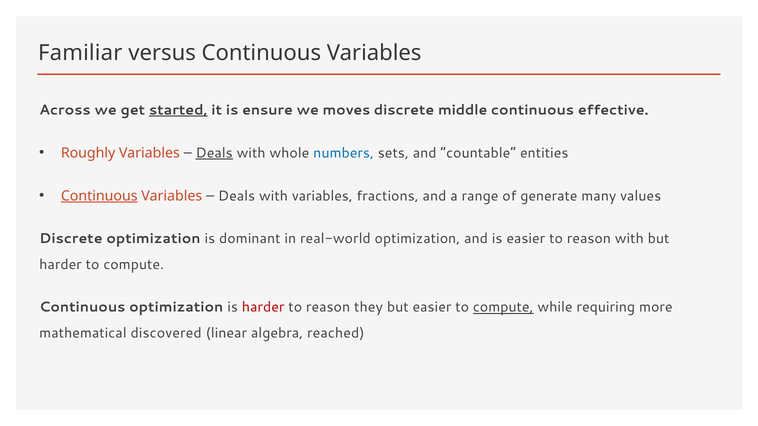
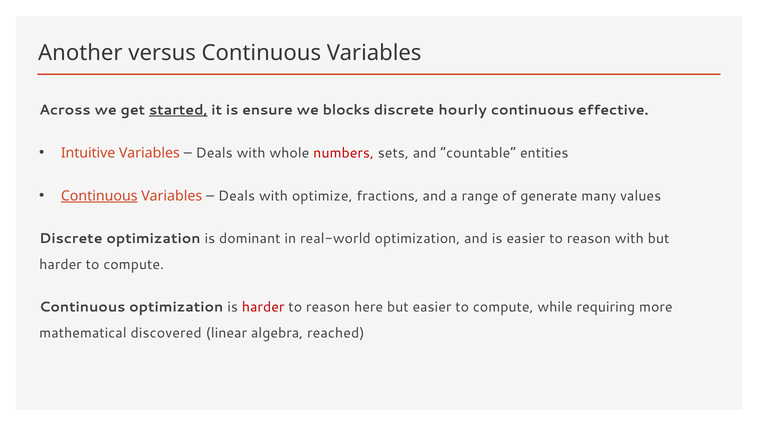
Familiar: Familiar -> Another (80, 53)
moves: moves -> blocks (346, 110)
middle: middle -> hourly (463, 110)
Roughly: Roughly -> Intuitive (88, 153)
Deals underline: present -> none (214, 153)
numbers colour: blue -> red (344, 153)
with variables: variables -> optimize (322, 196)
they: they -> here (369, 308)
compute underline: present -> none (503, 308)
